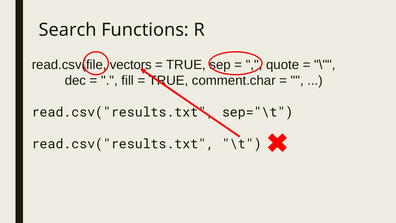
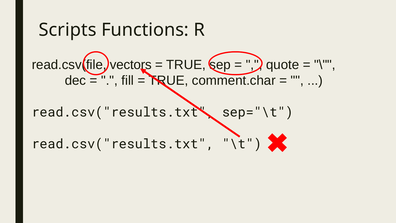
Search: Search -> Scripts (68, 30)
